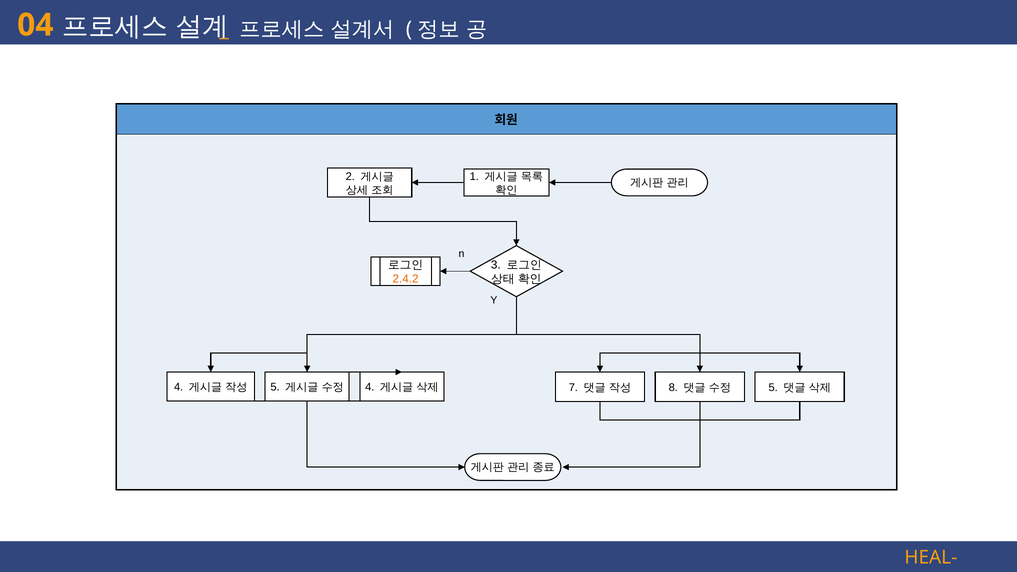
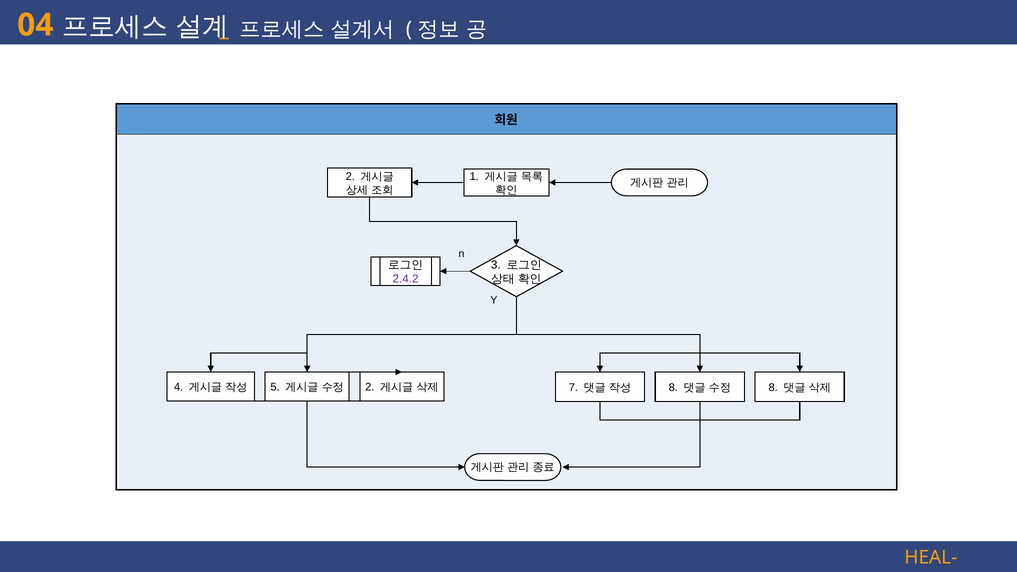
2.4.2 colour: orange -> purple (406, 279)
4: 4 -> 2 (370, 387)
5: 5 -> 8 (773, 388)
